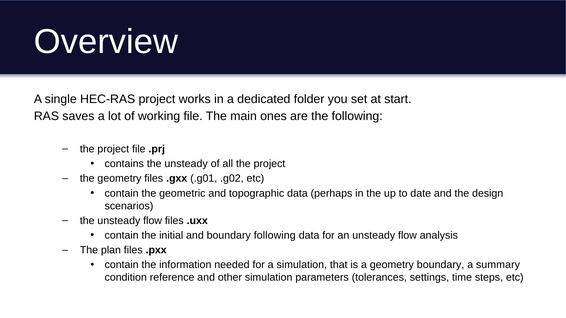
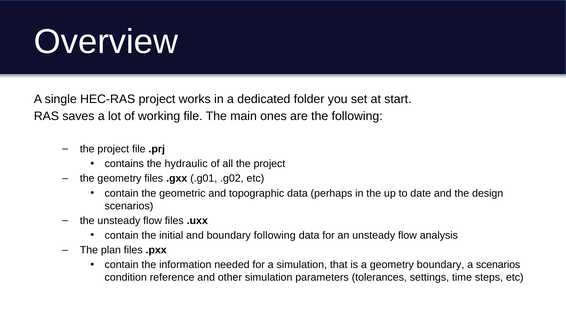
contains the unsteady: unsteady -> hydraulic (186, 164)
a summary: summary -> scenarios (498, 265)
